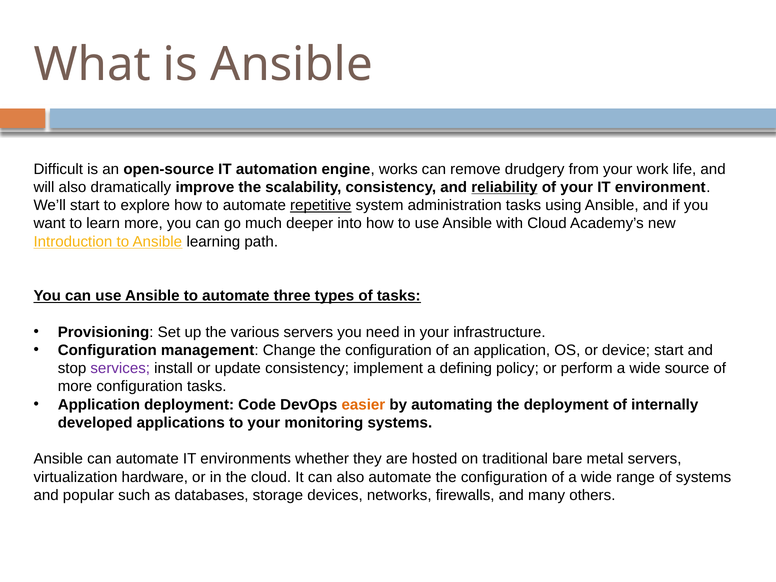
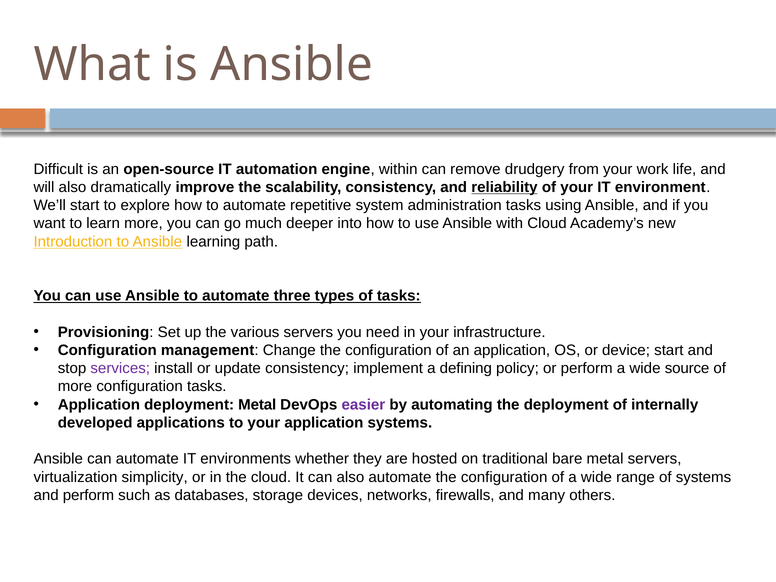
works: works -> within (398, 169)
repetitive underline: present -> none (321, 205)
deployment Code: Code -> Metal (257, 405)
easier colour: orange -> purple (363, 405)
your monitoring: monitoring -> application (324, 423)
hardware: hardware -> simplicity (155, 477)
and popular: popular -> perform (88, 495)
